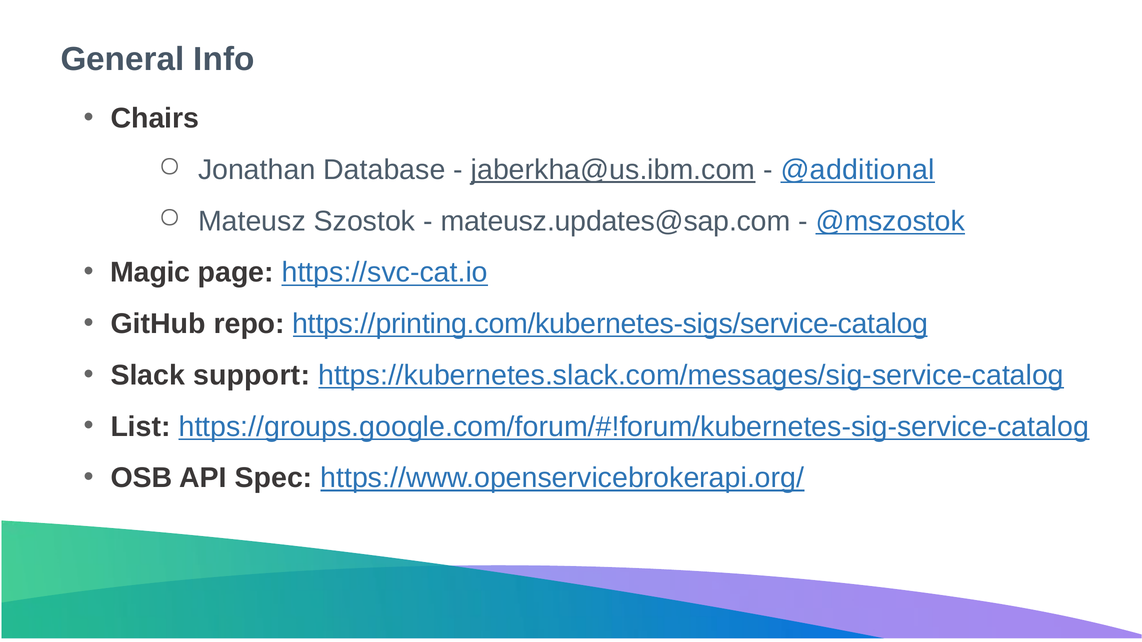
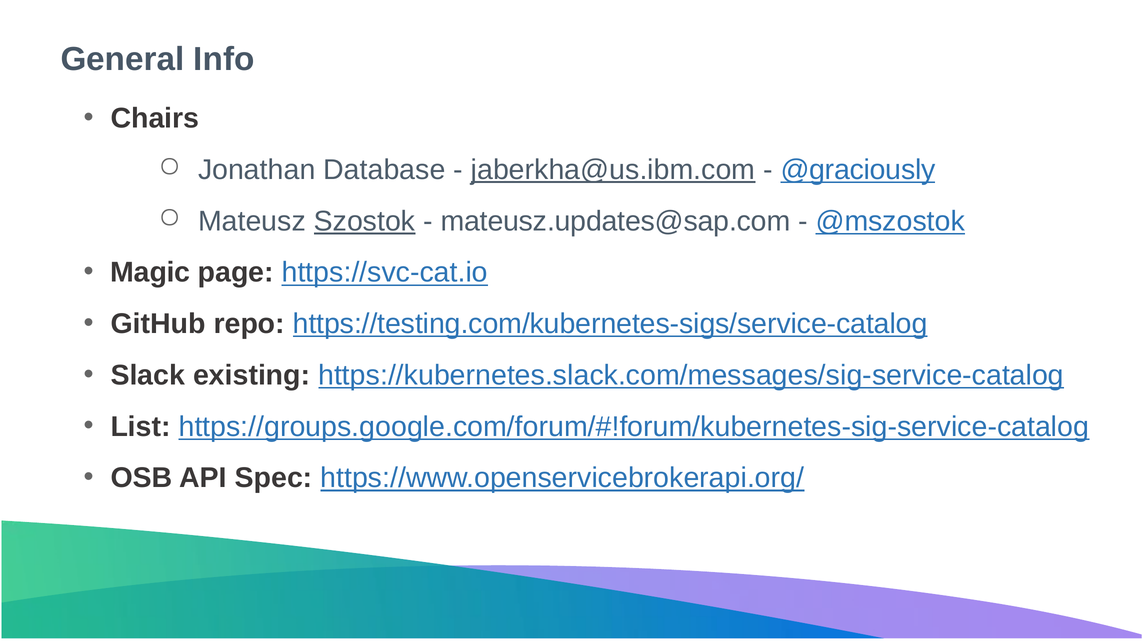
@additional: @additional -> @graciously (858, 170)
Szostok underline: none -> present (365, 221)
https://printing.com/kubernetes-sigs/service-catalog: https://printing.com/kubernetes-sigs/service-catalog -> https://testing.com/kubernetes-sigs/service-catalog (610, 324)
support: support -> existing (252, 375)
